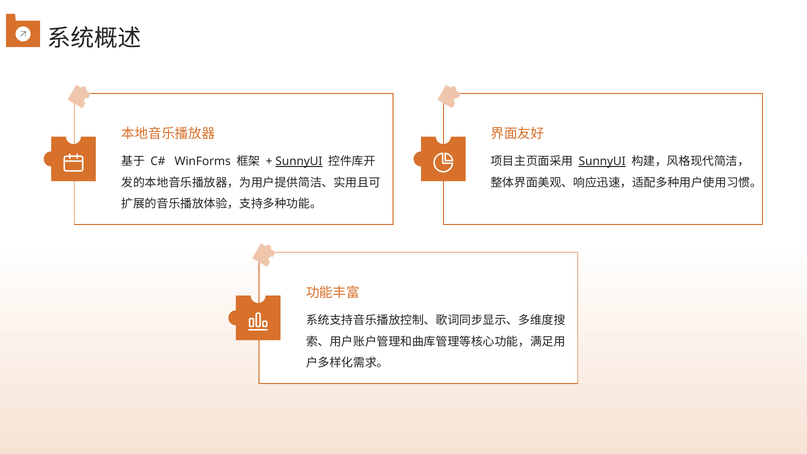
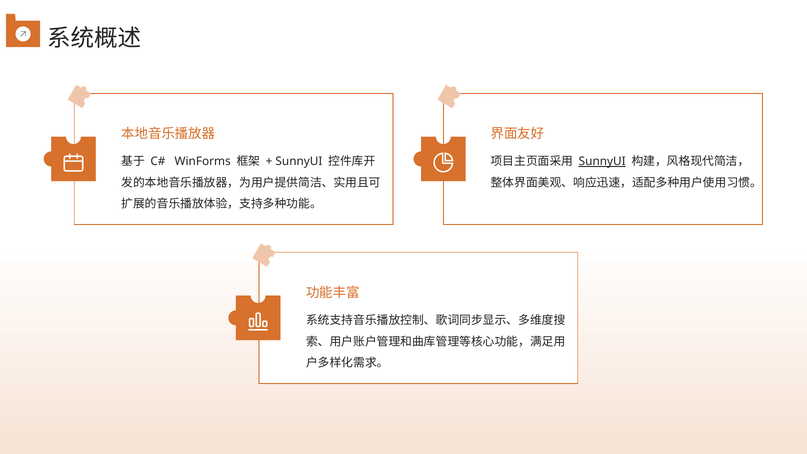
SunnyUI underline: present -> none (299, 162)
